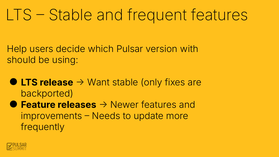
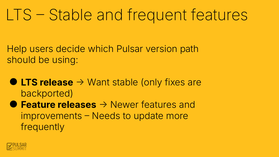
with: with -> path (189, 49)
